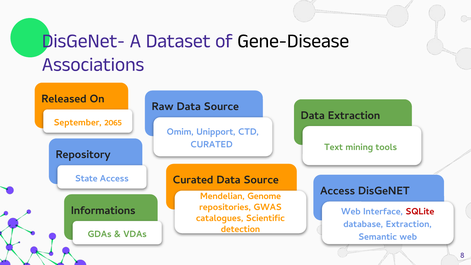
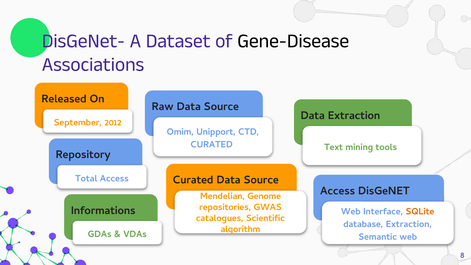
2065: 2065 -> 2012 (113, 122)
State: State -> Total (86, 178)
SQLite colour: red -> orange (420, 212)
detection: detection -> algorithm (240, 229)
